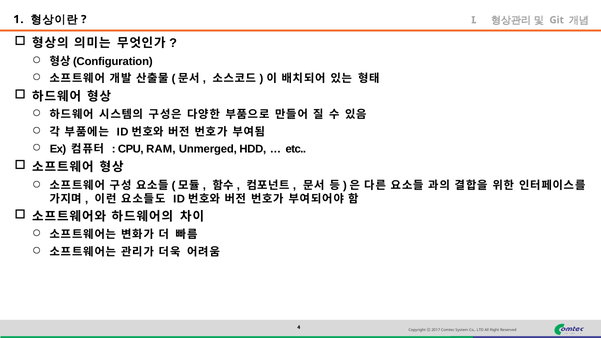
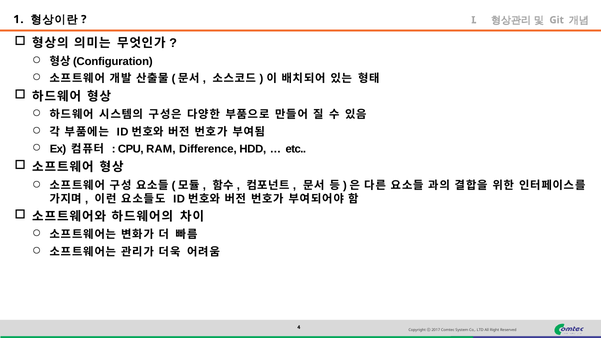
Unmerged: Unmerged -> Difference (208, 149)
